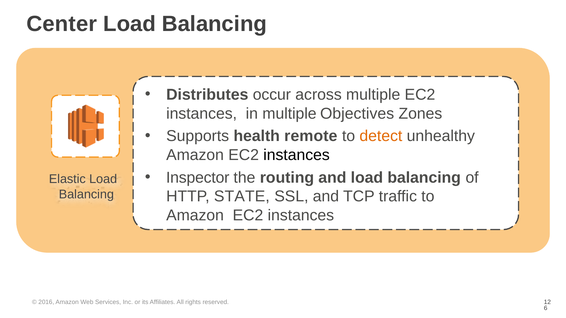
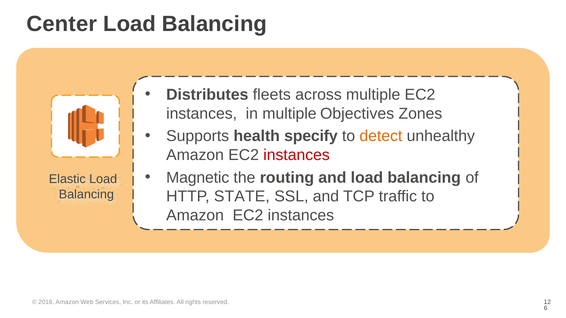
occur: occur -> fleets (272, 95)
remote: remote -> specify (311, 136)
instances colour: black -> red (297, 155)
Inspector: Inspector -> Magnetic (198, 178)
